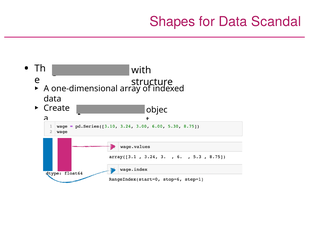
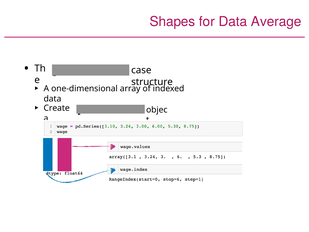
Scandal: Scandal -> Average (276, 22)
with: with -> case (141, 70)
